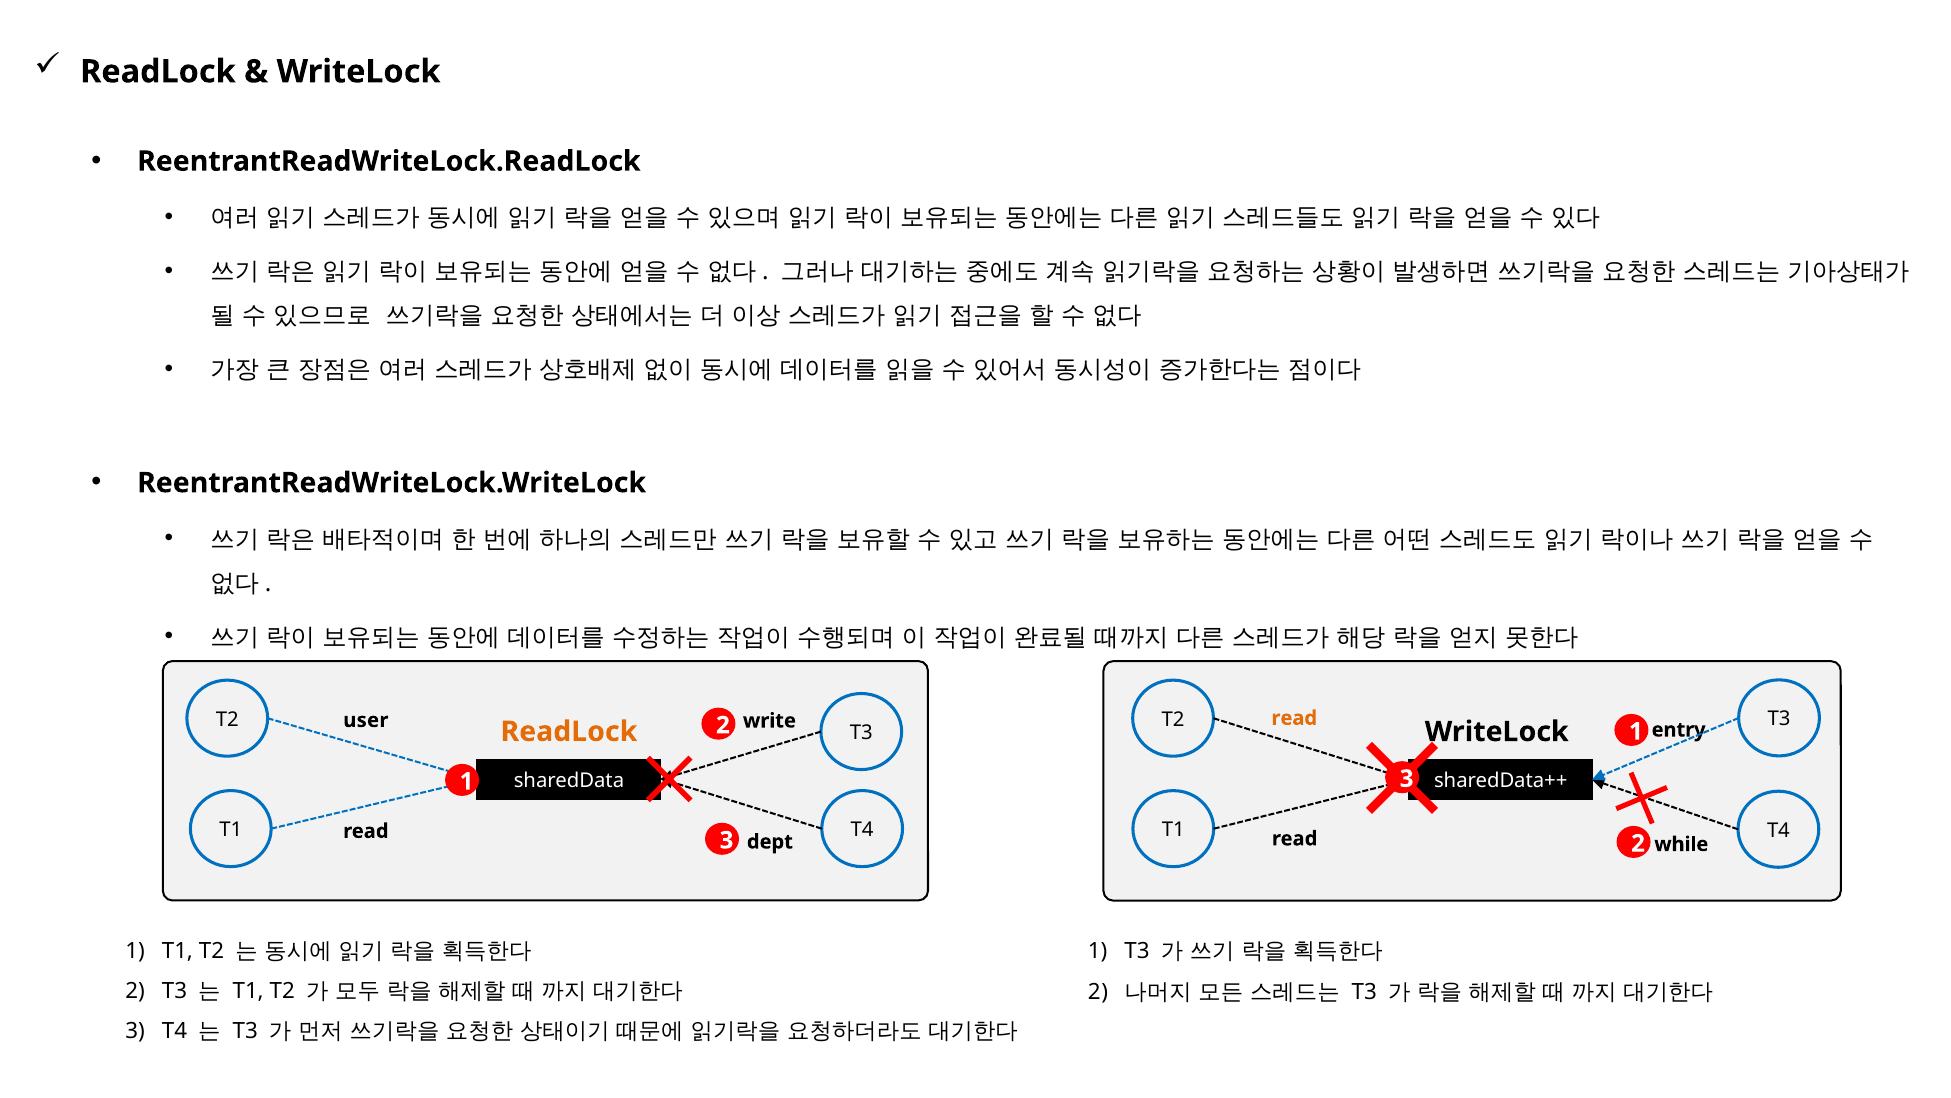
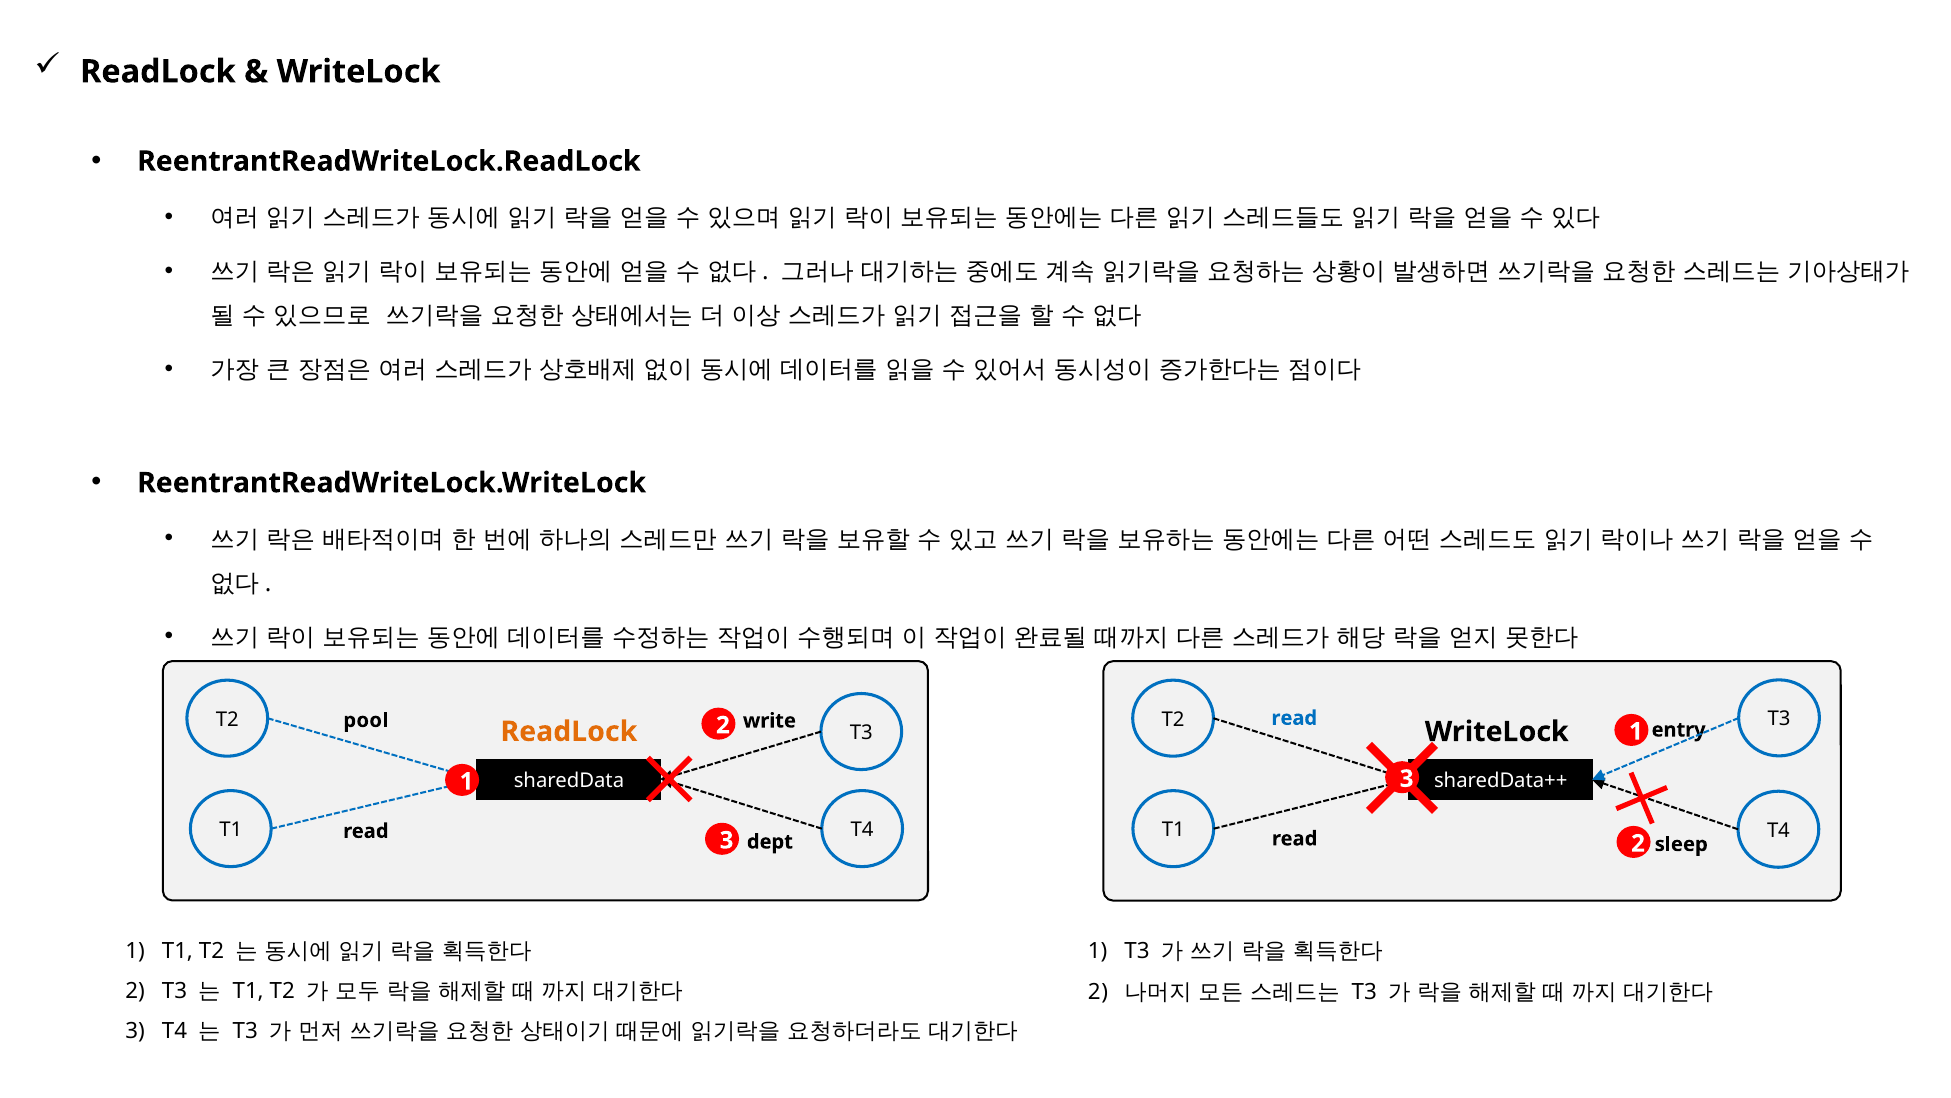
user: user -> pool (366, 720)
read colour: orange -> blue (1294, 718)
while: while -> sleep (1681, 844)
